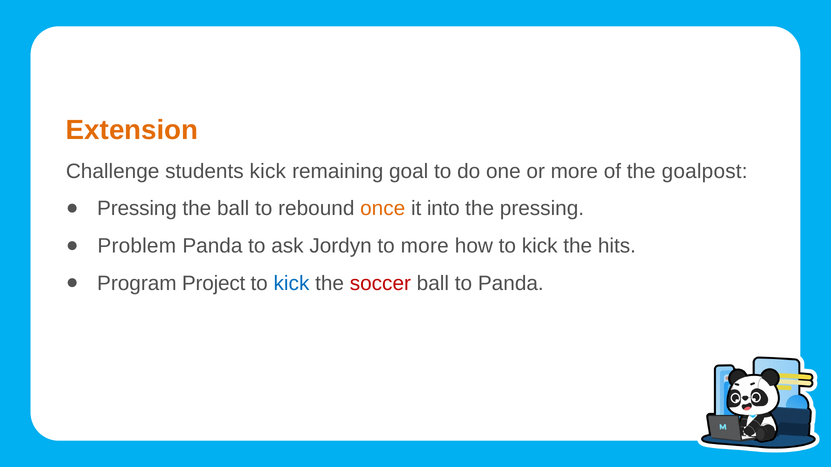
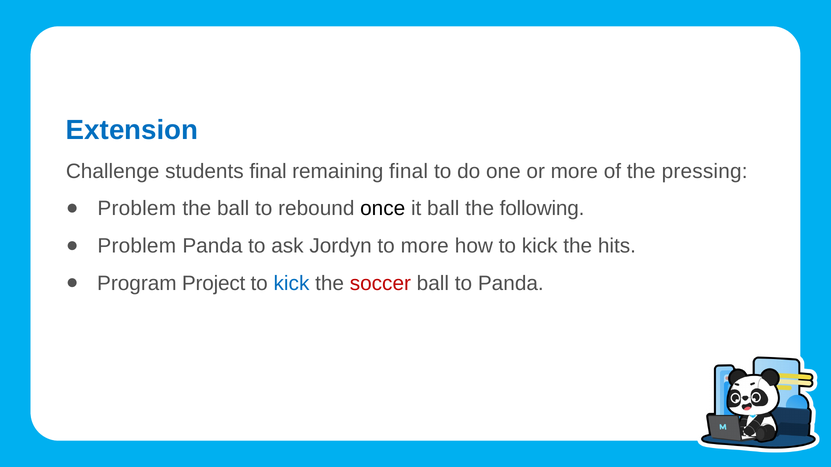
Extension colour: orange -> blue (132, 130)
students kick: kick -> final (268, 171)
remaining goal: goal -> final (409, 171)
goalpost: goalpost -> pressing (705, 171)
Pressing: Pressing -> Problem (137, 209)
once colour: orange -> black (383, 209)
it into: into -> ball (443, 209)
the pressing: pressing -> following (542, 209)
